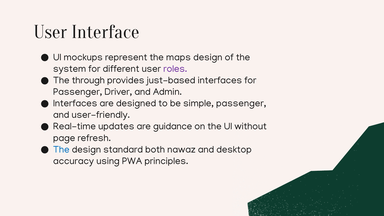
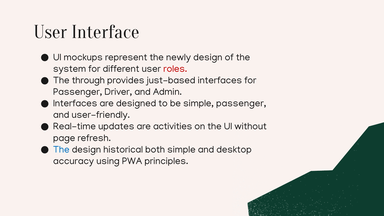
maps: maps -> newly (178, 57)
roles colour: purple -> red (175, 69)
guidance: guidance -> activities (173, 126)
standard: standard -> historical (123, 149)
both nawaz: nawaz -> simple (181, 149)
